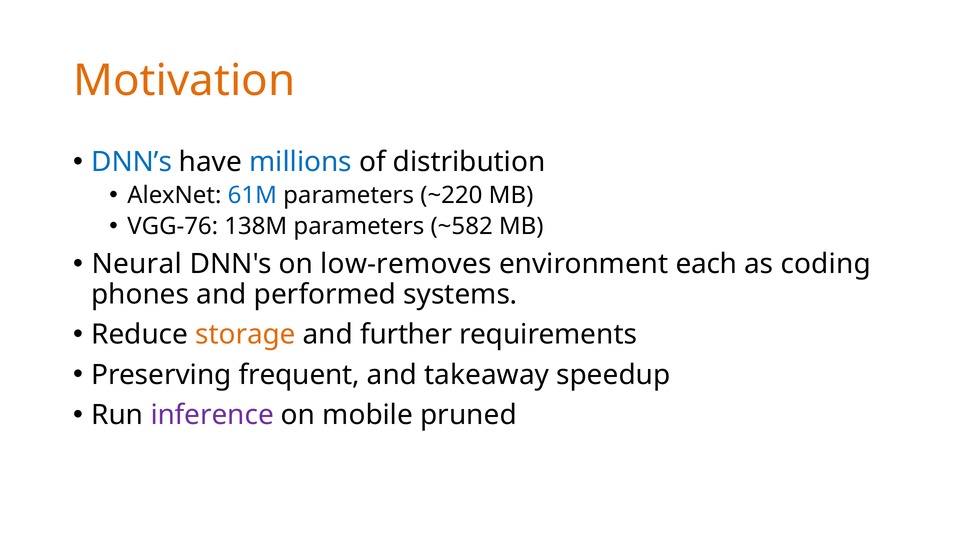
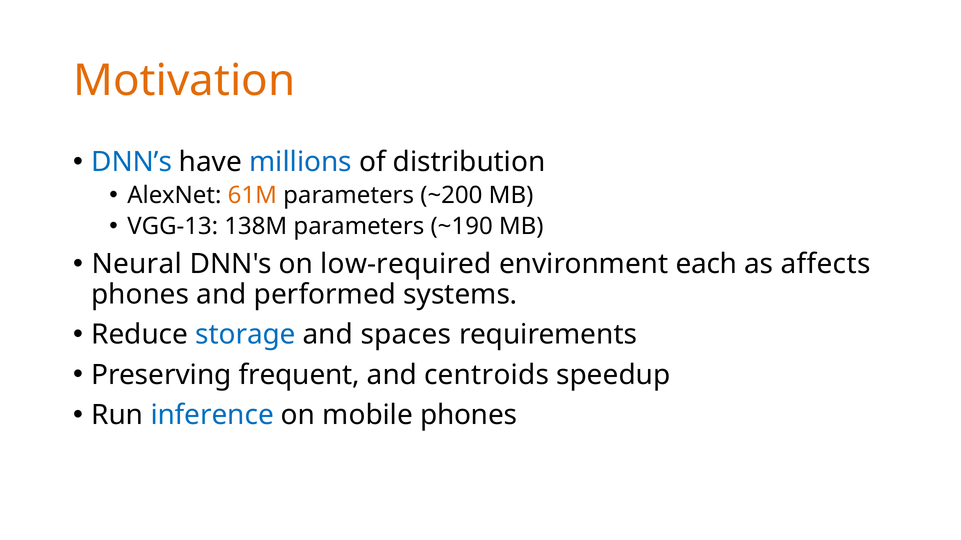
61M colour: blue -> orange (252, 196)
~220: ~220 -> ~200 (451, 196)
VGG-76: VGG-76 -> VGG-13 (173, 226)
~582: ~582 -> ~190 (462, 226)
low-removes: low-removes -> low-required (406, 265)
coding: coding -> affects (826, 265)
storage colour: orange -> blue (245, 335)
further: further -> spaces (406, 335)
takeaway: takeaway -> centroids (487, 375)
inference colour: purple -> blue (212, 415)
mobile pruned: pruned -> phones (469, 415)
